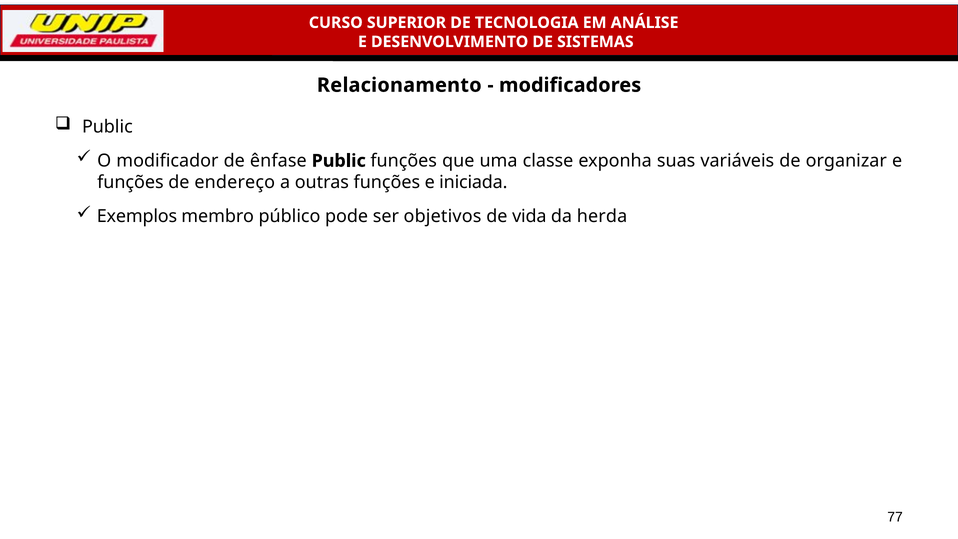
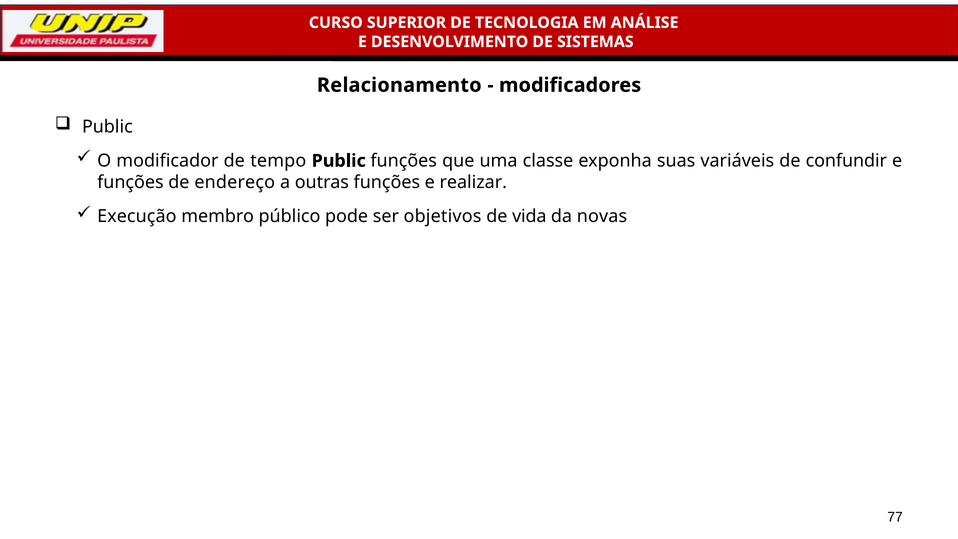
ênfase: ênfase -> tempo (278, 161)
organizar: organizar -> confundir (846, 161)
iniciada: iniciada -> realizar (473, 182)
Exemplos: Exemplos -> Execução (137, 216)
herda: herda -> novas (602, 216)
